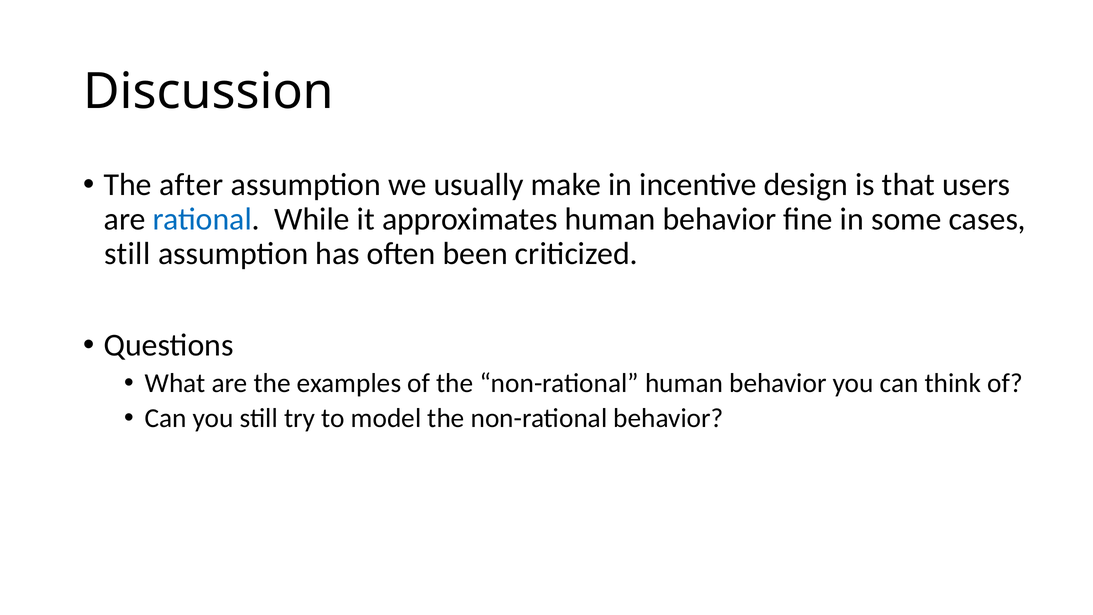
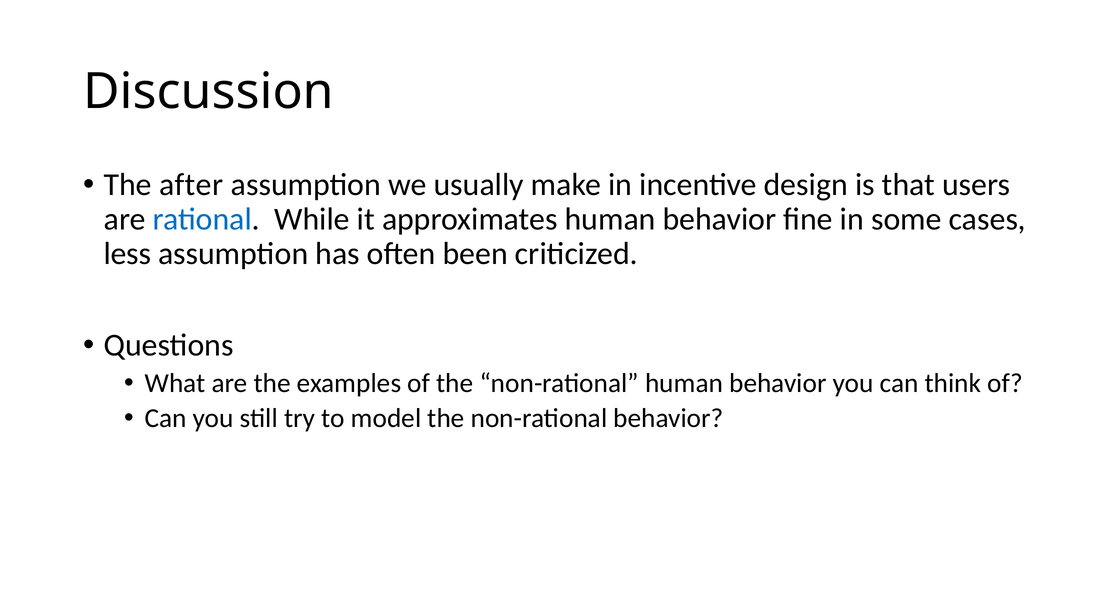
still: still -> less (127, 254)
